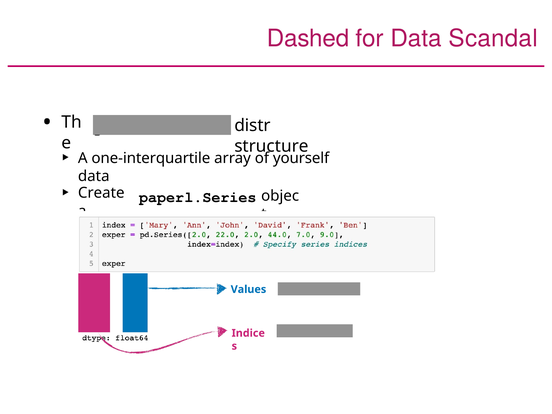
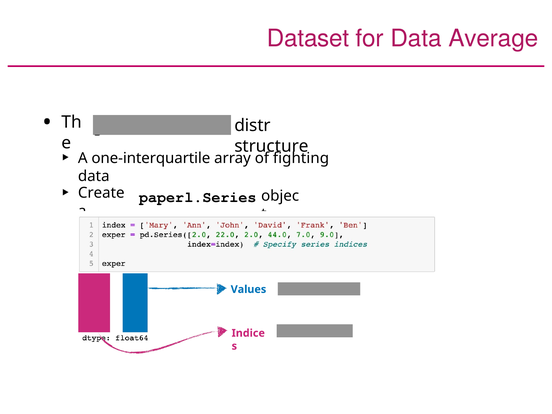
Dashed: Dashed -> Dataset (308, 39)
Scandal: Scandal -> Average (493, 39)
yourself: yourself -> fighting (301, 158)
